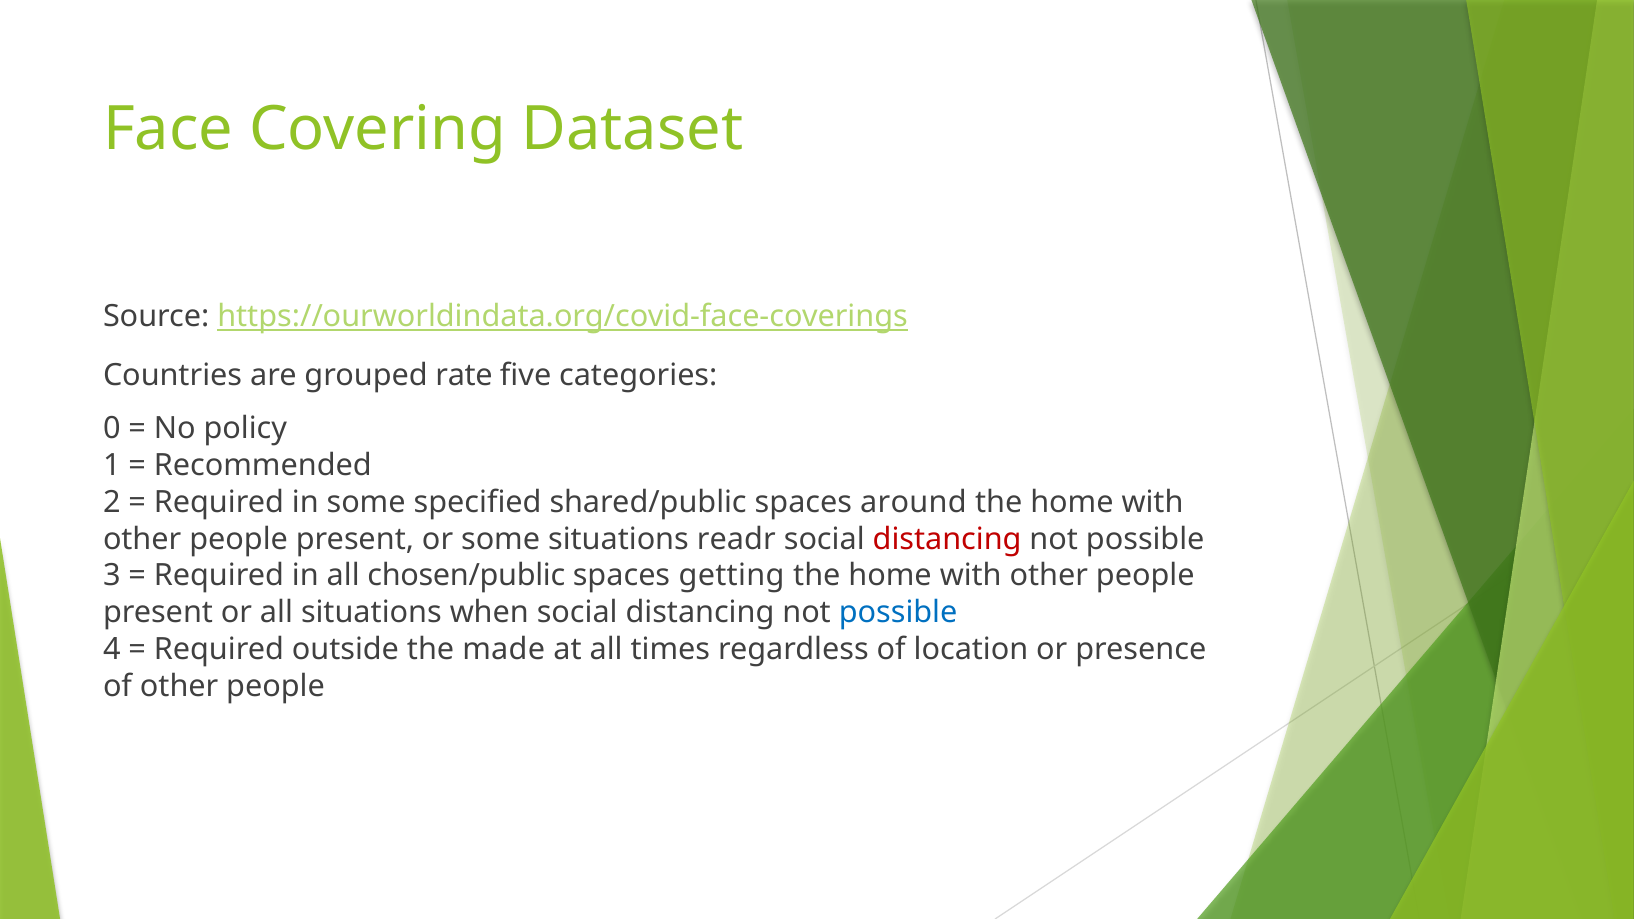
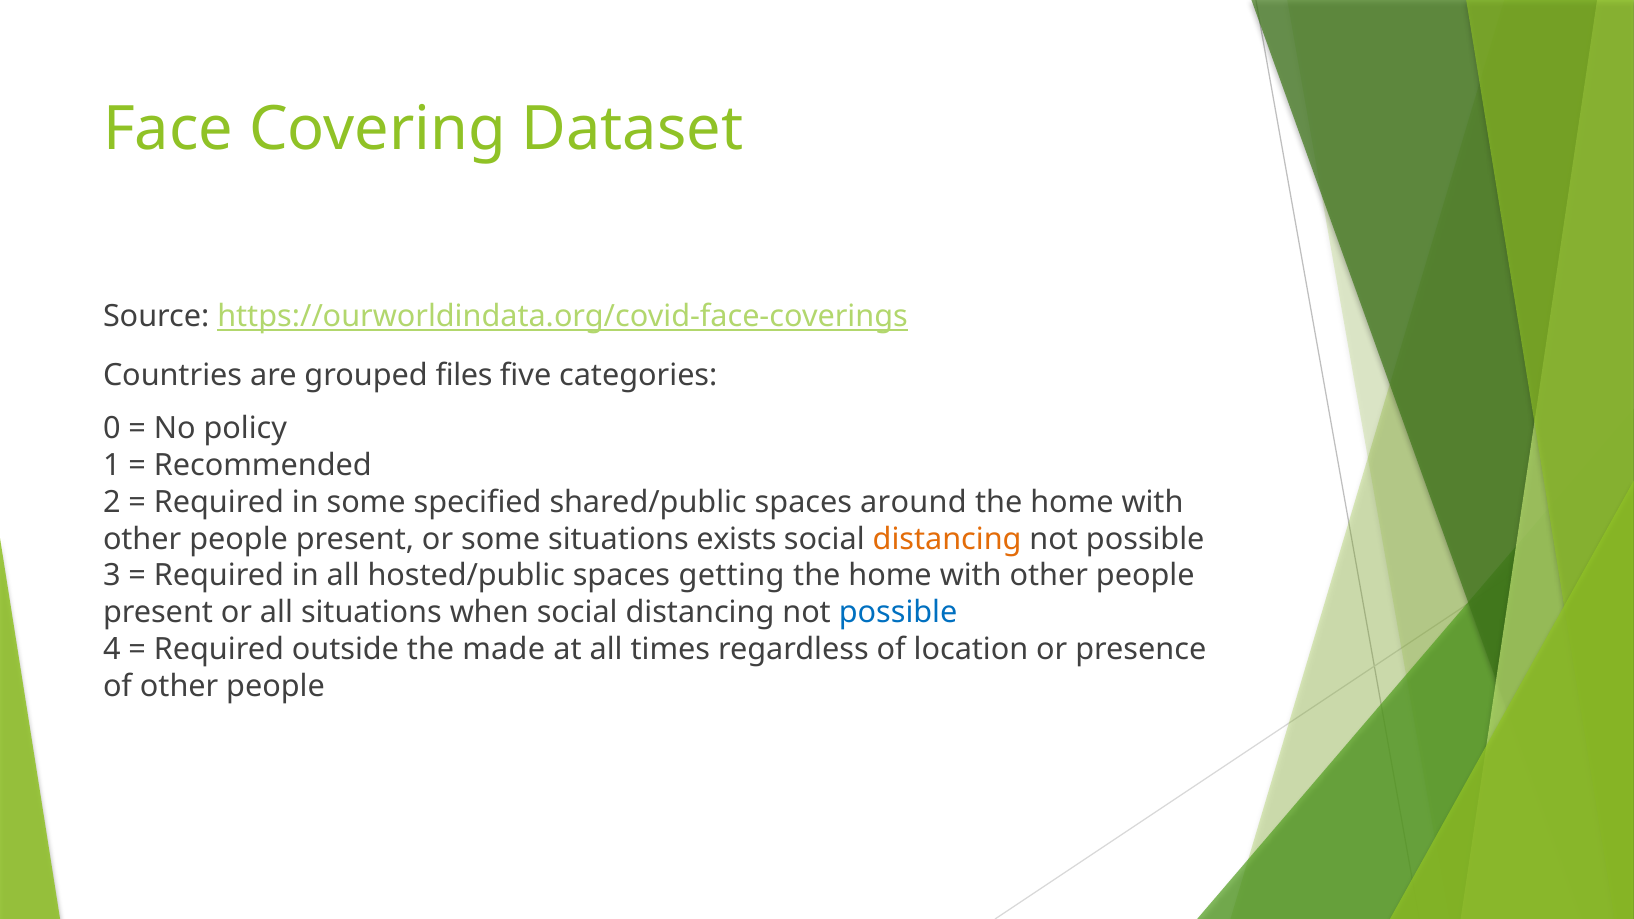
rate: rate -> files (464, 375)
readr: readr -> exists (737, 539)
distancing colour: red -> orange (947, 539)
chosen/public: chosen/public -> hosted/public (466, 576)
